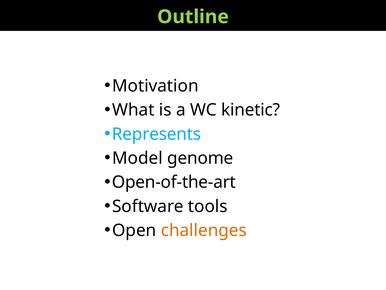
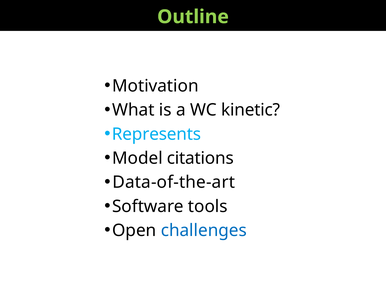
genome: genome -> citations (200, 158)
Open-of-the-art: Open-of-the-art -> Data-of-the-art (174, 182)
challenges colour: orange -> blue (204, 230)
